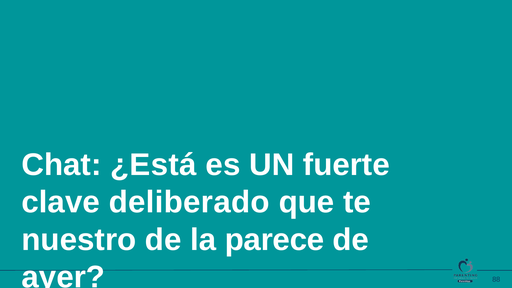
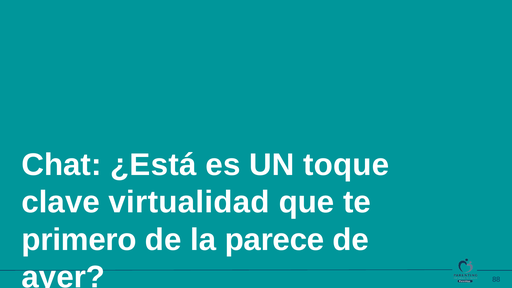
fuerte: fuerte -> toque (346, 165)
deliberado: deliberado -> virtualidad (189, 202)
nuestro: nuestro -> primero (79, 240)
